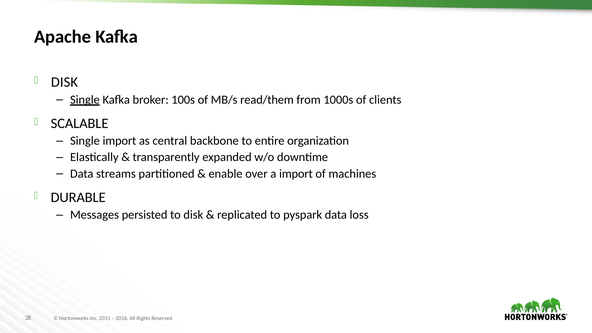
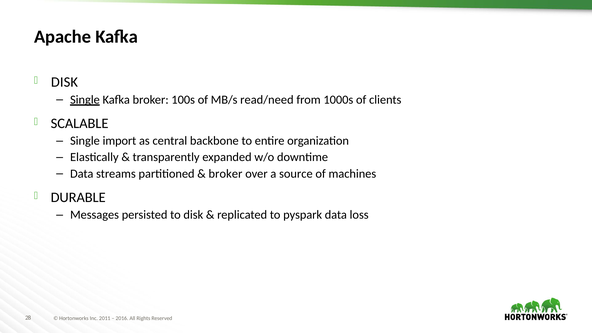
read/them: read/them -> read/need (267, 100)
enable: enable -> broker (225, 174)
a import: import -> source (296, 174)
